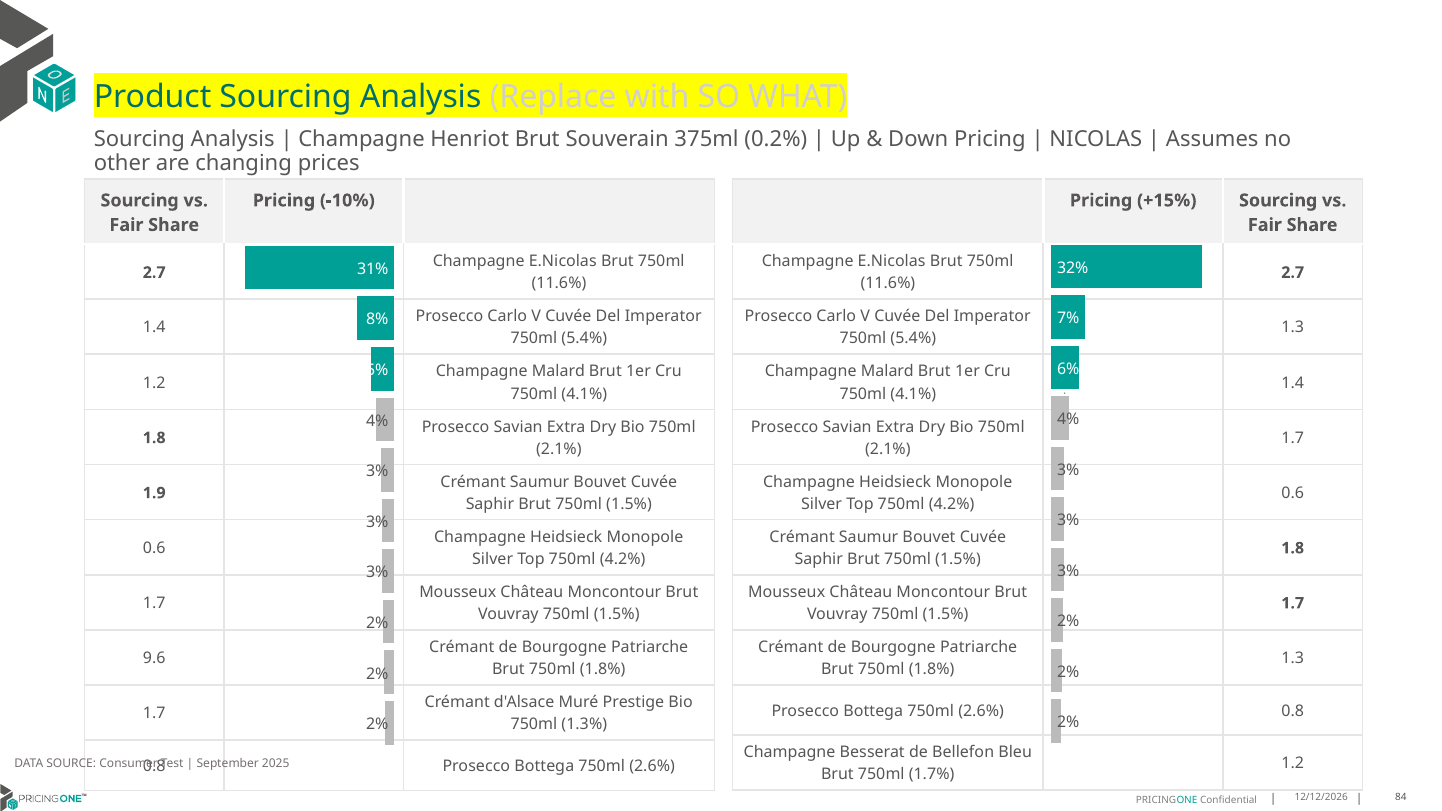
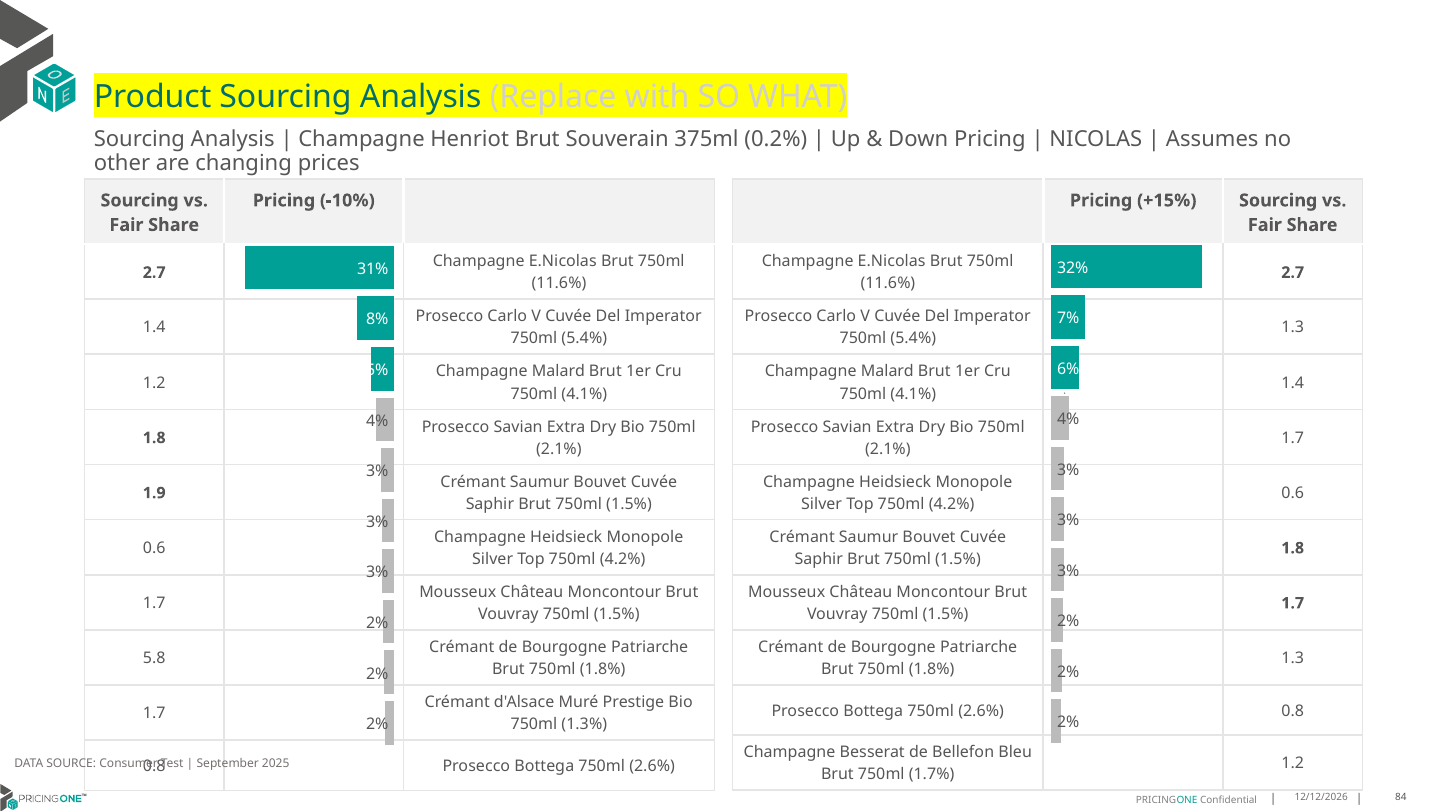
9.6: 9.6 -> 5.8 (154, 658)
